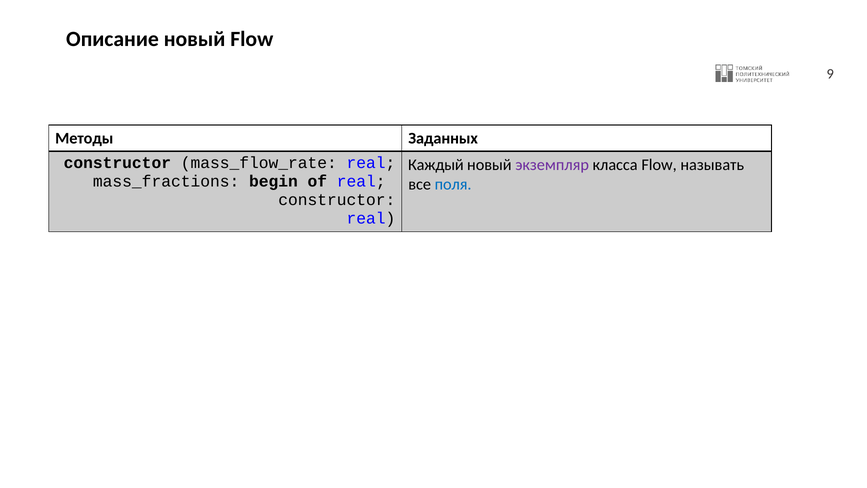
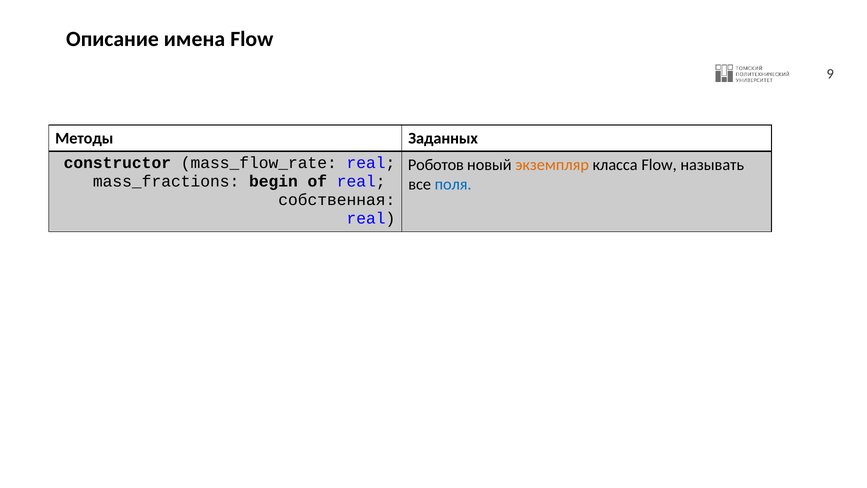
Описание новый: новый -> имена (194, 39)
Каждый: Каждый -> Роботов (436, 165)
экземпляр colour: purple -> orange (552, 165)
constructor: constructor -> собственная (337, 200)
